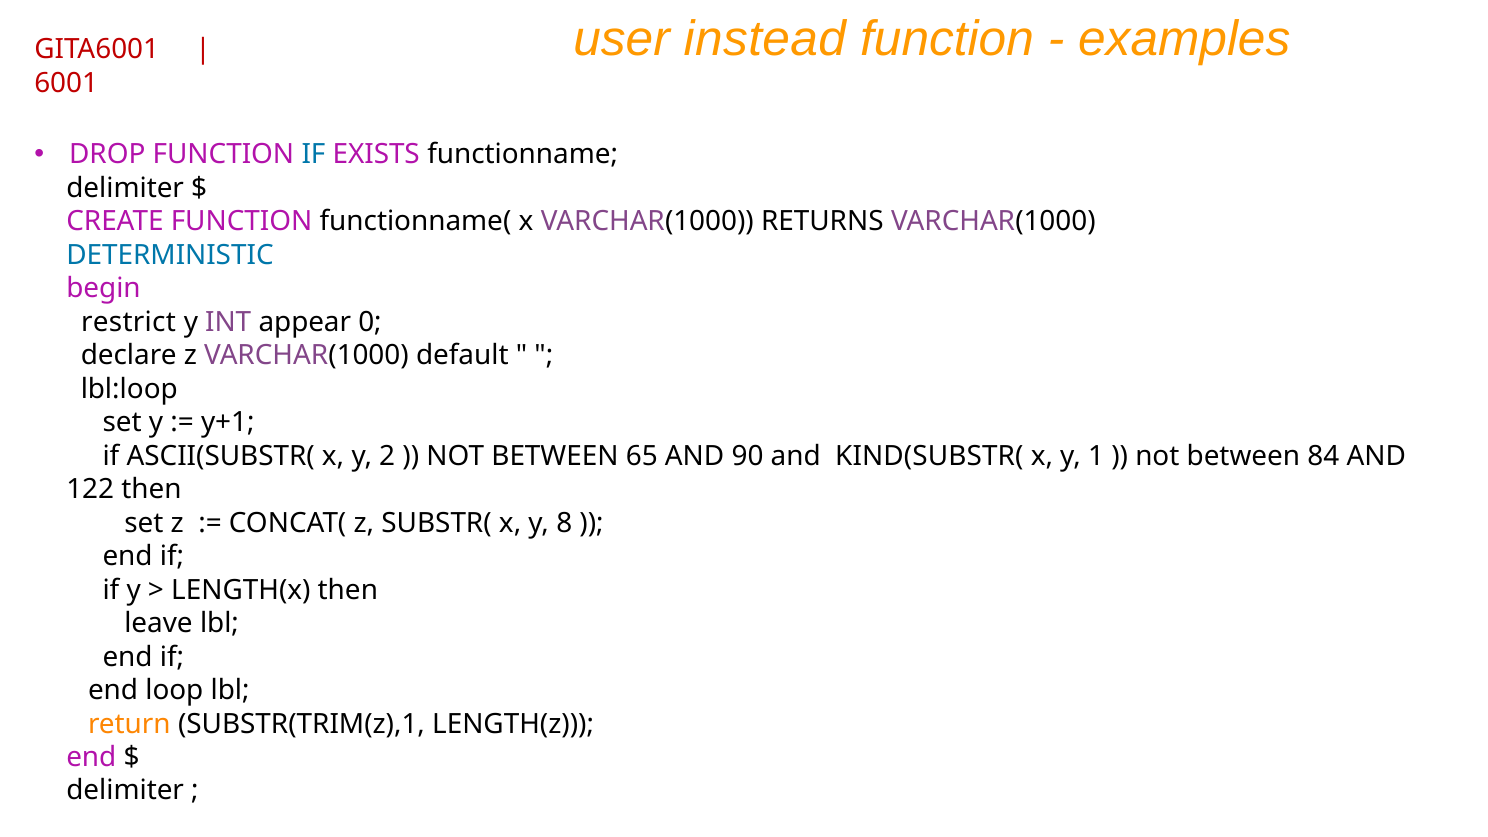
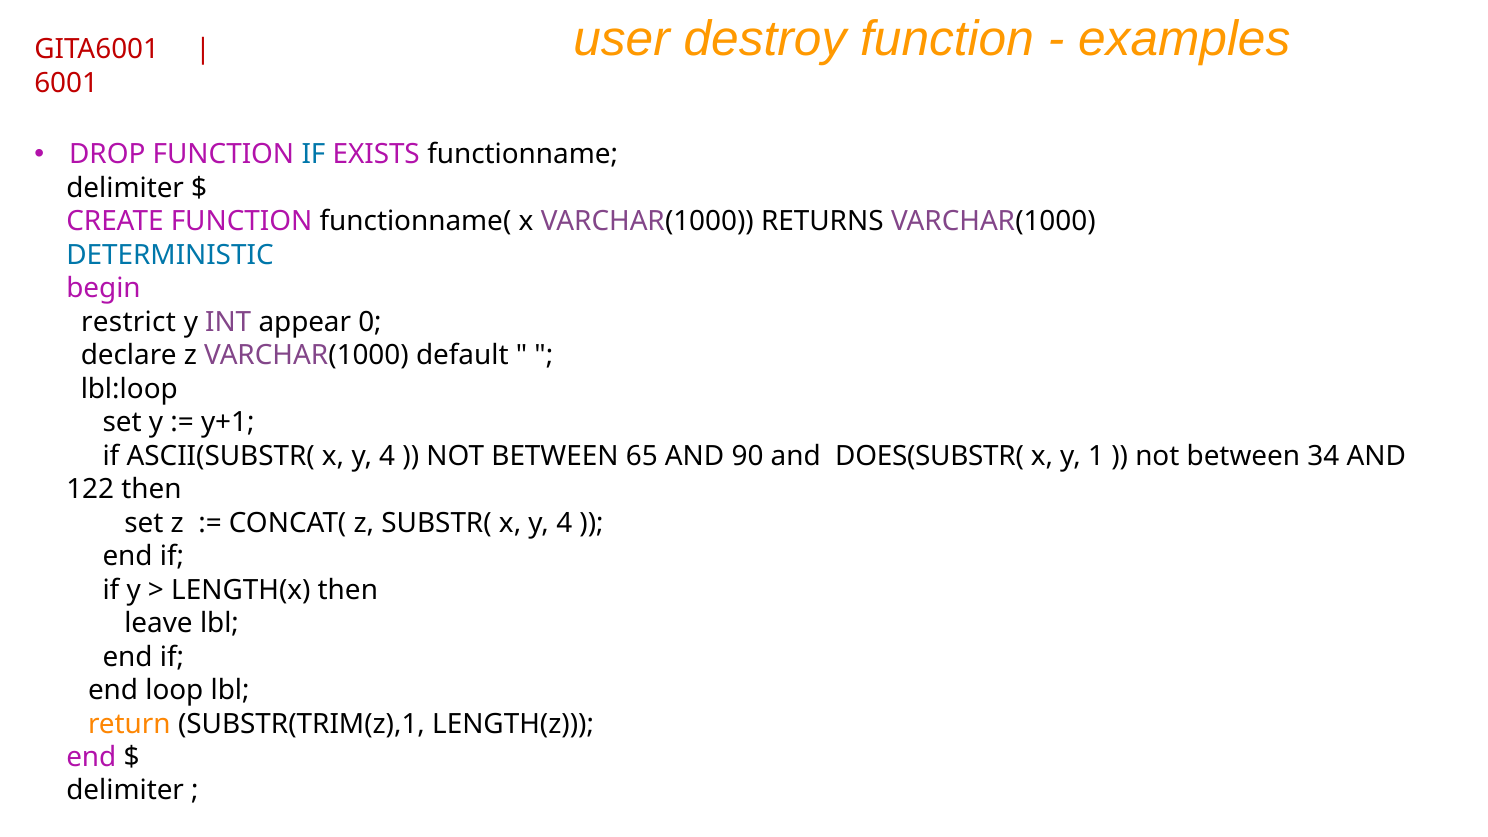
instead: instead -> destroy (765, 39)
ASCII(SUBSTR( x y 2: 2 -> 4 (387, 456)
KIND(SUBSTR(: KIND(SUBSTR( -> DOES(SUBSTR( (930, 456)
84: 84 -> 34 (1323, 456)
SUBSTR( x y 8: 8 -> 4 (564, 523)
